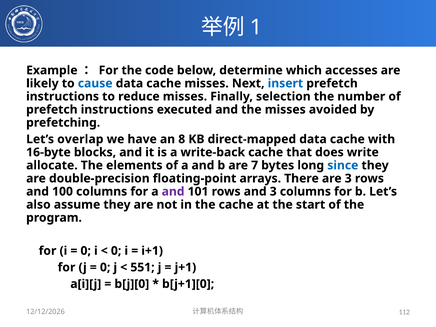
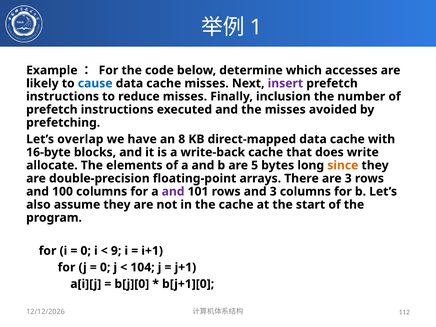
insert colour: blue -> purple (285, 83)
selection: selection -> inclusion (283, 96)
7: 7 -> 5 (255, 165)
since colour: blue -> orange (343, 165)
0: 0 -> 9 (116, 251)
551: 551 -> 104 (142, 267)
